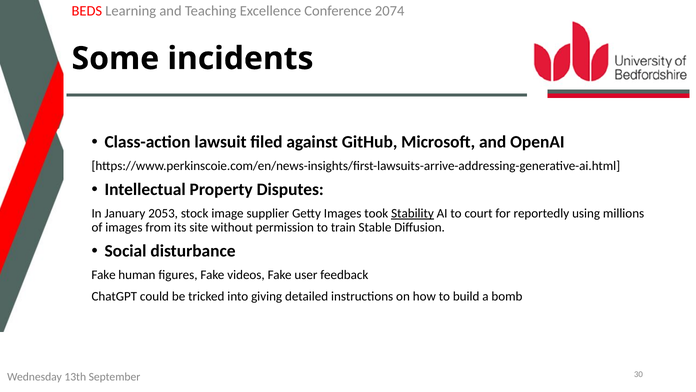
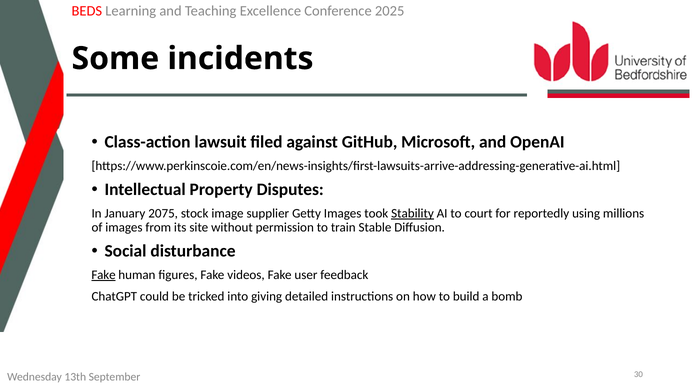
2074: 2074 -> 2025 (390, 11)
2053: 2053 -> 2075 (163, 213)
Fake underline: none -> present (104, 274)
